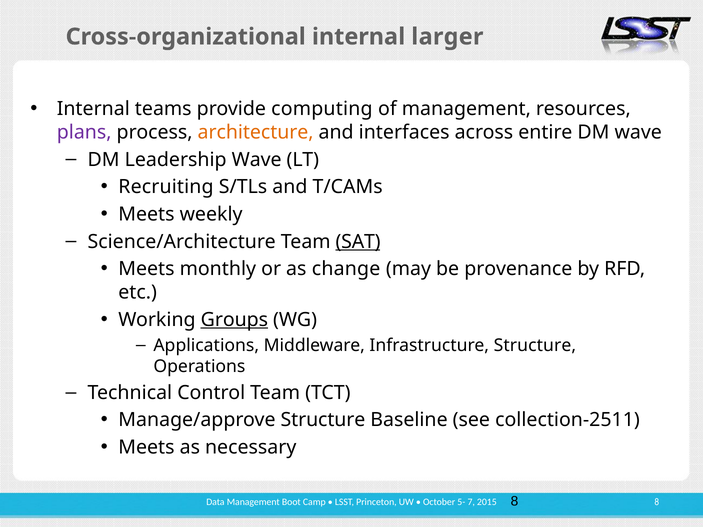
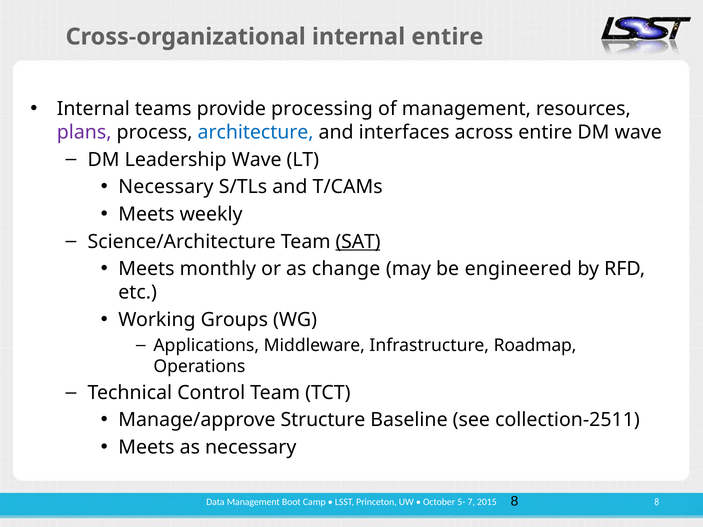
internal larger: larger -> entire (447, 37)
computing: computing -> processing (322, 109)
architecture colour: orange -> blue (256, 132)
Recruiting: Recruiting -> Necessary (166, 187)
provenance: provenance -> engineered (518, 269)
Groups underline: present -> none (234, 320)
Infrastructure Structure: Structure -> Roadmap (535, 345)
